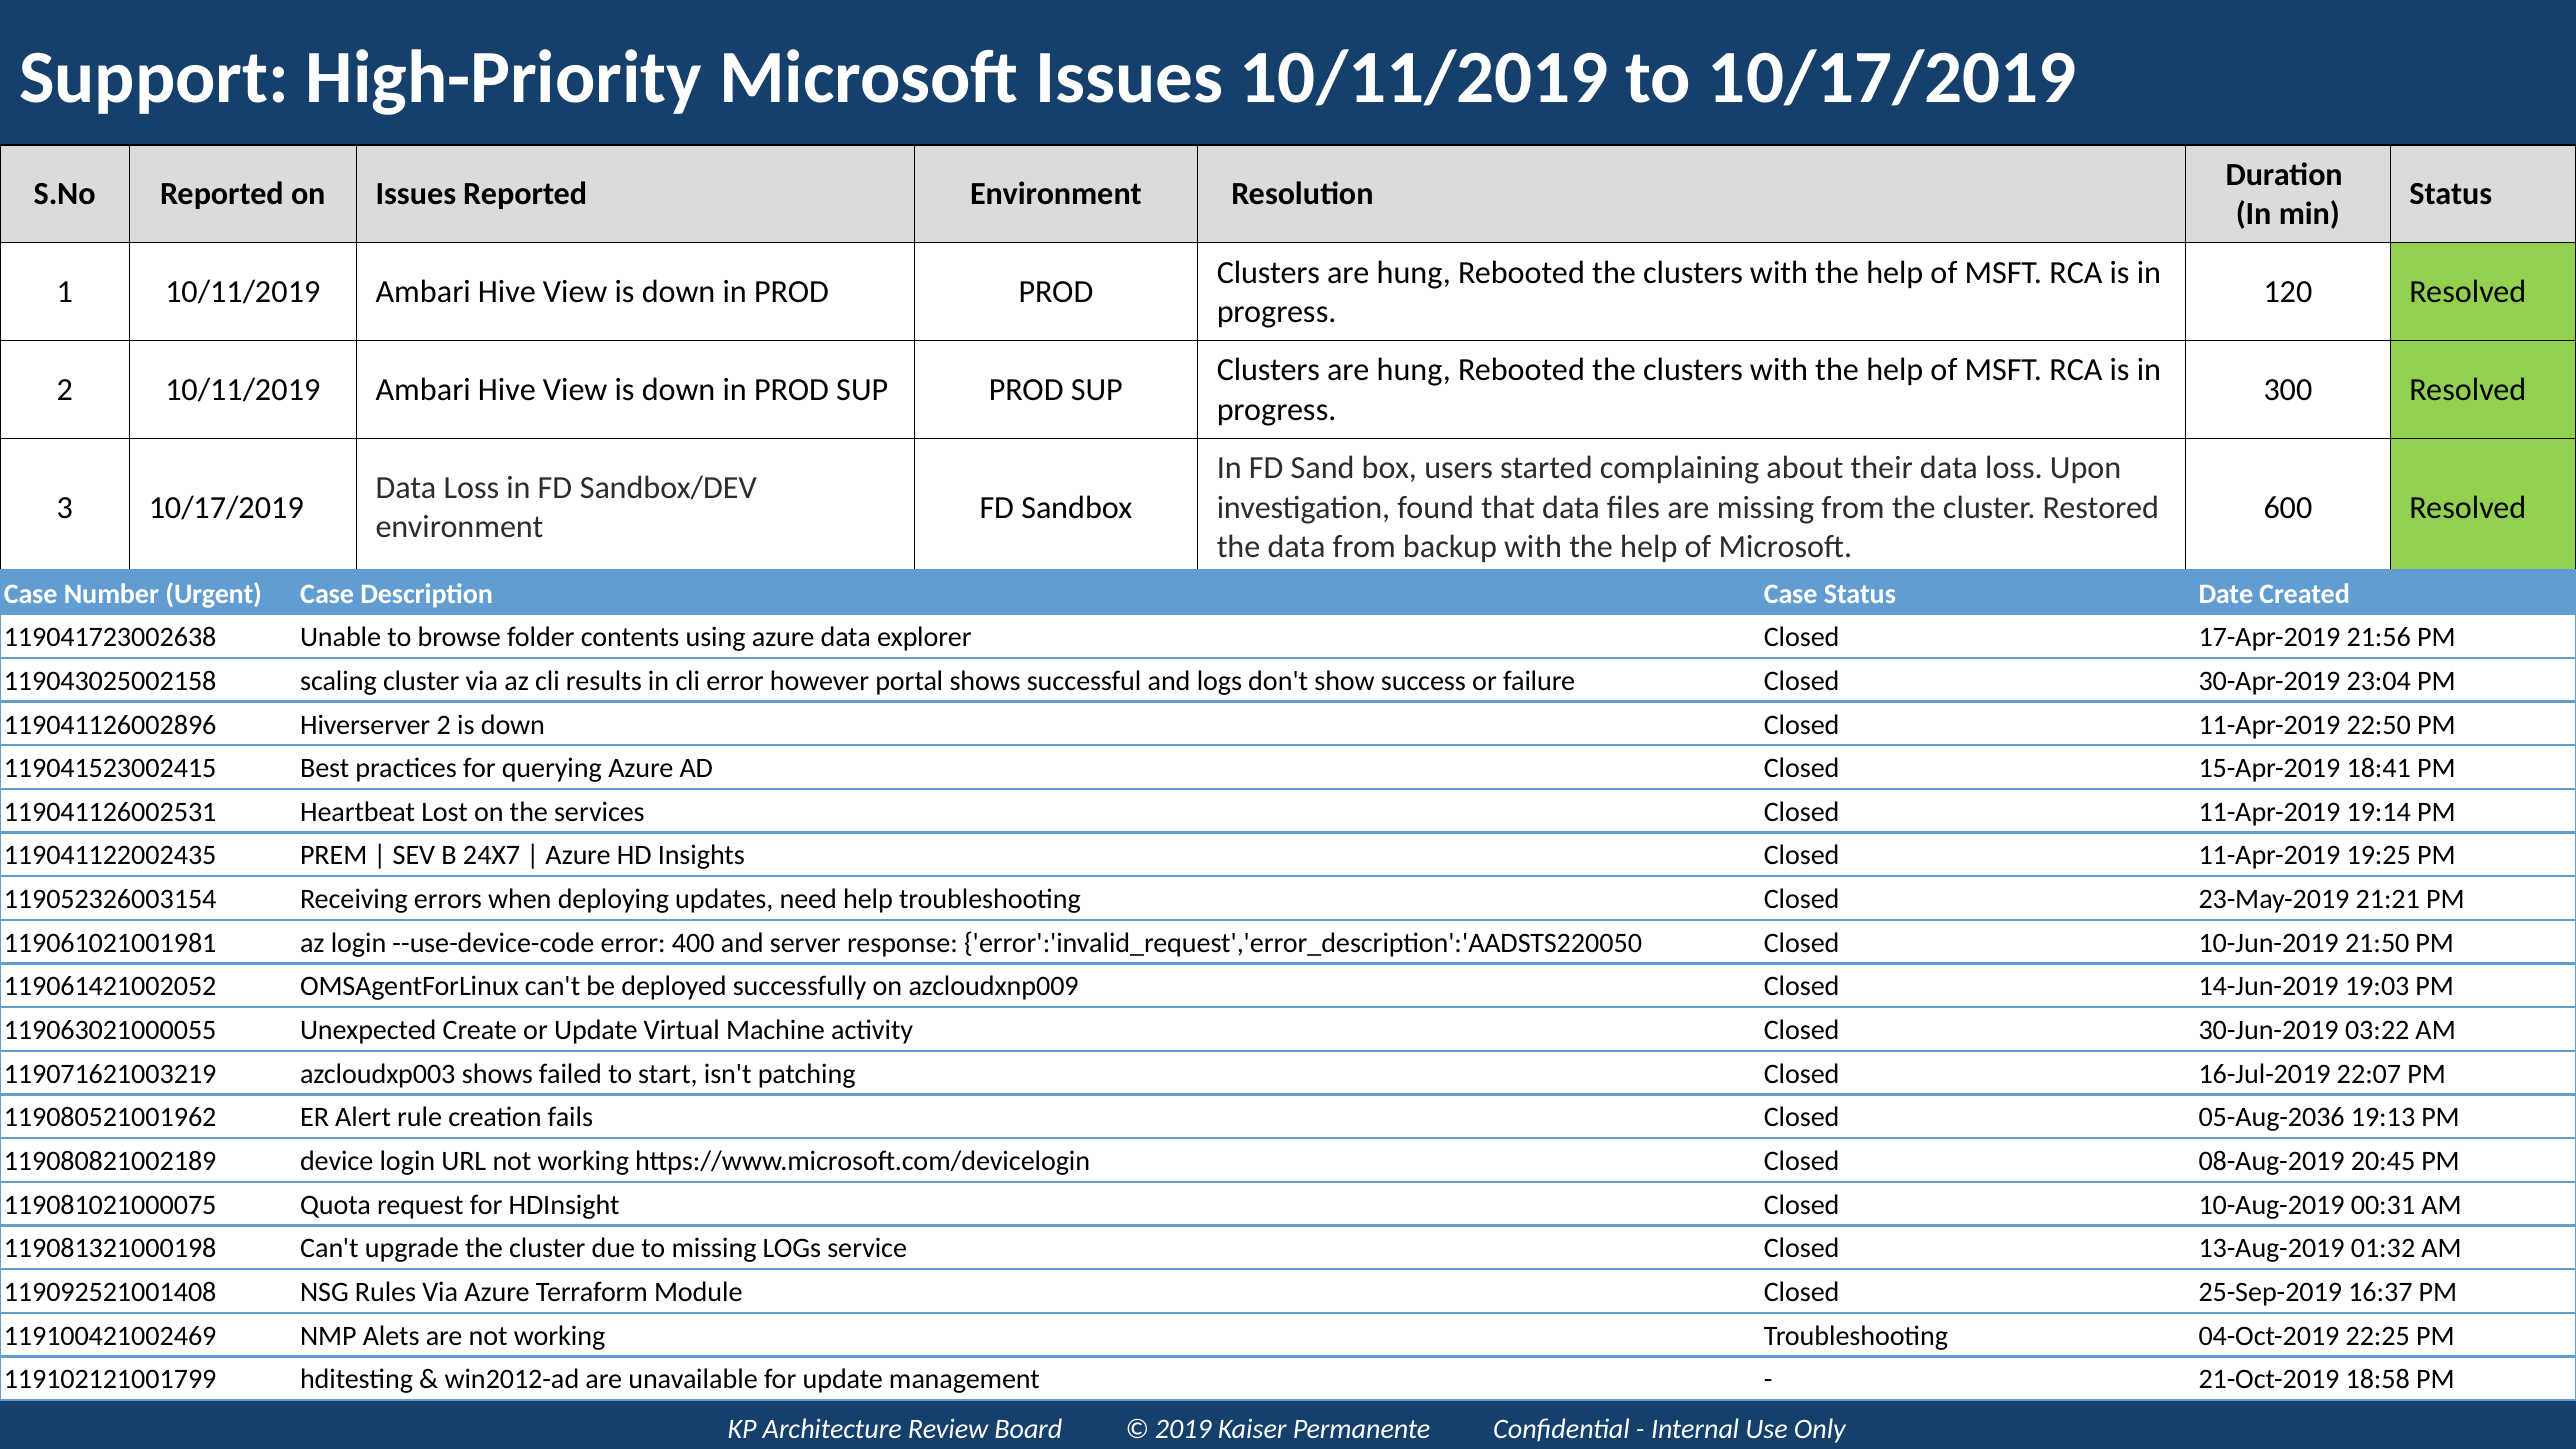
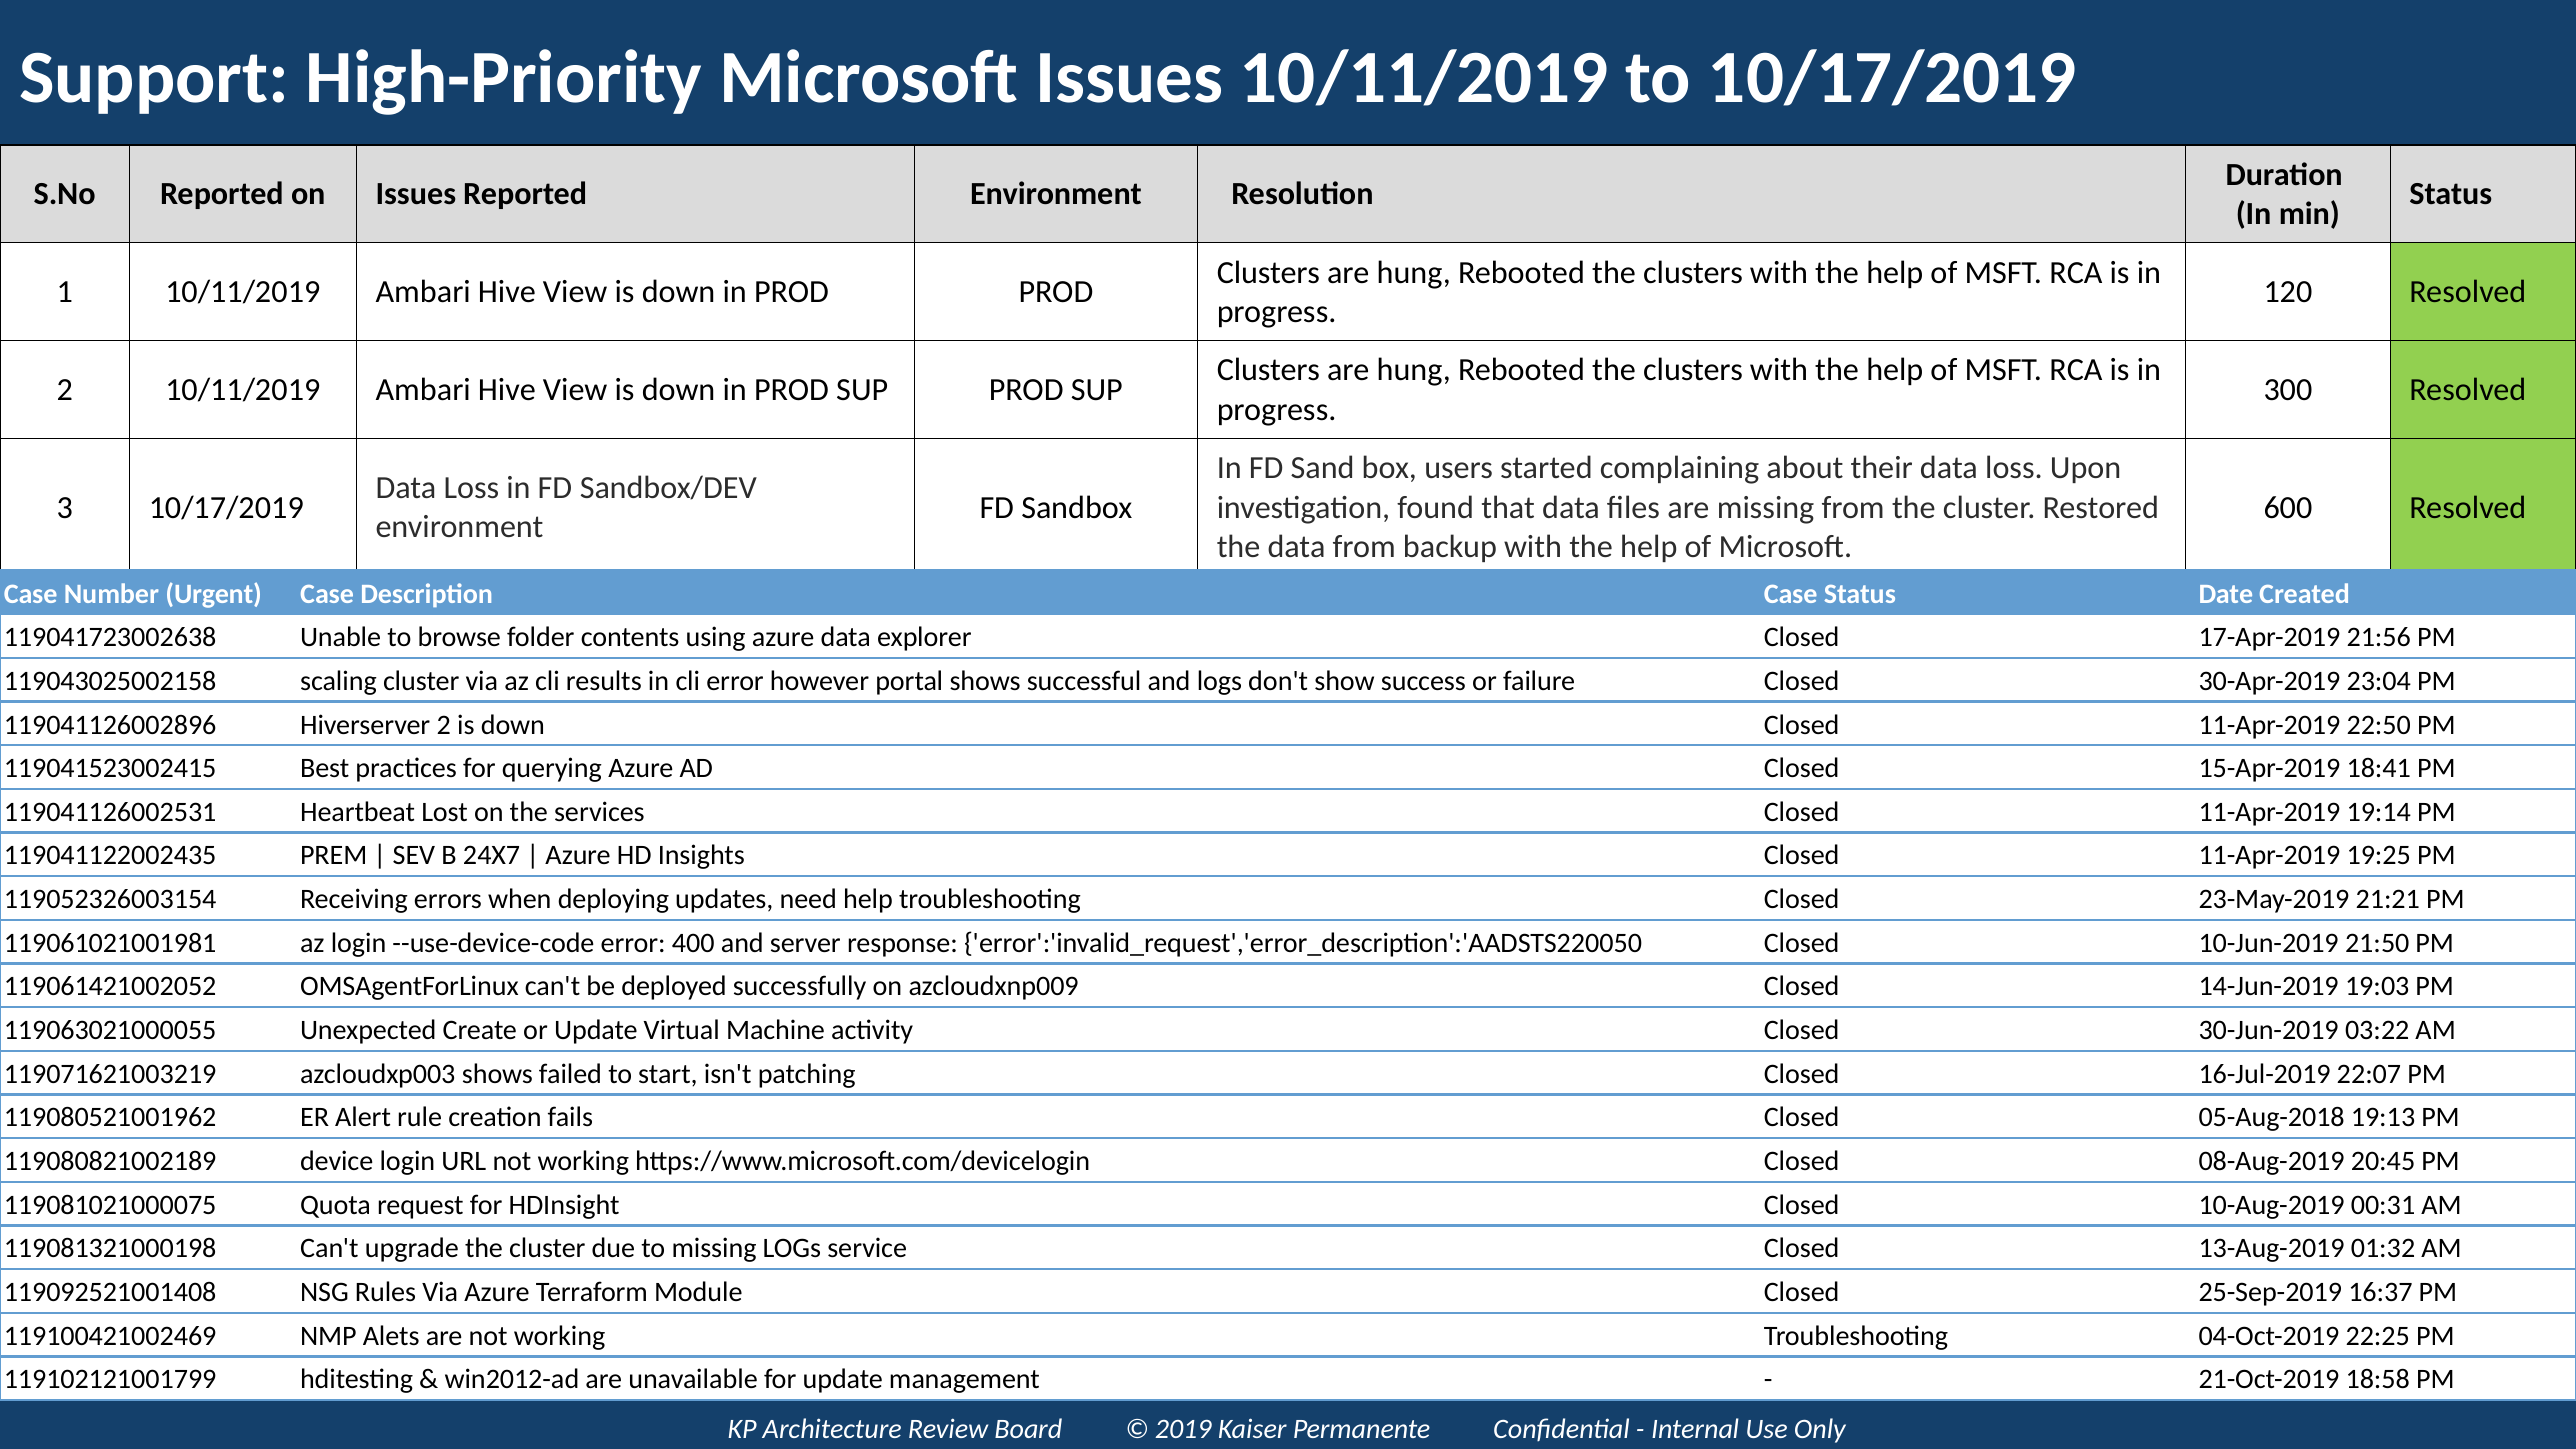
05-Aug-2036: 05-Aug-2036 -> 05-Aug-2018 (2272, 1118)
